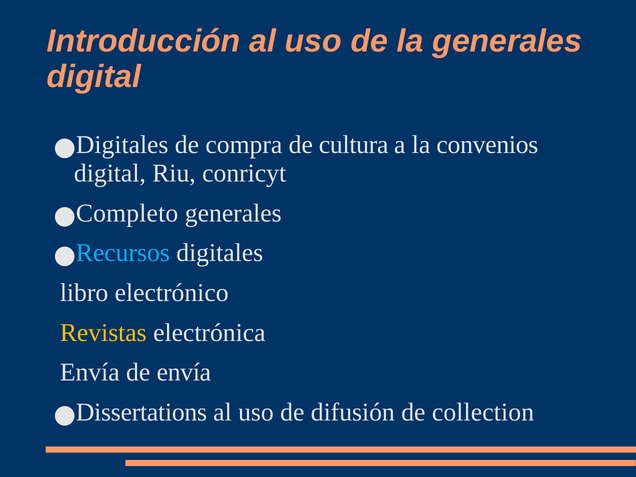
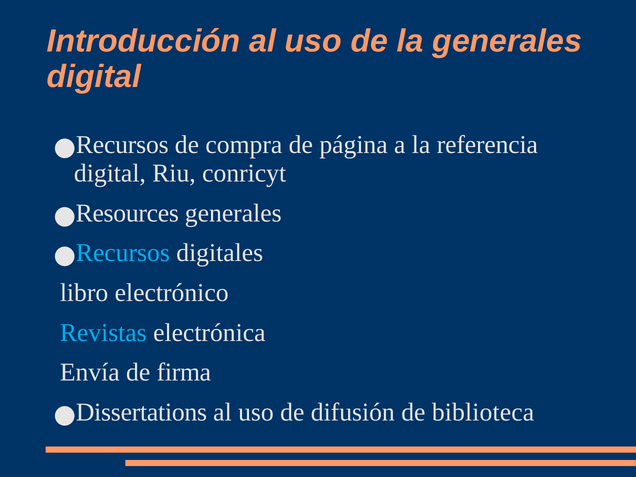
Digitales: Digitales -> Recursos (122, 145)
cultura: cultura -> página (354, 145)
convenios: convenios -> referencia (487, 145)
Completo: Completo -> Resources (127, 213)
Revistas colour: yellow -> light blue (103, 333)
de envía: envía -> firma (184, 372)
collection: collection -> biblioteca (483, 412)
